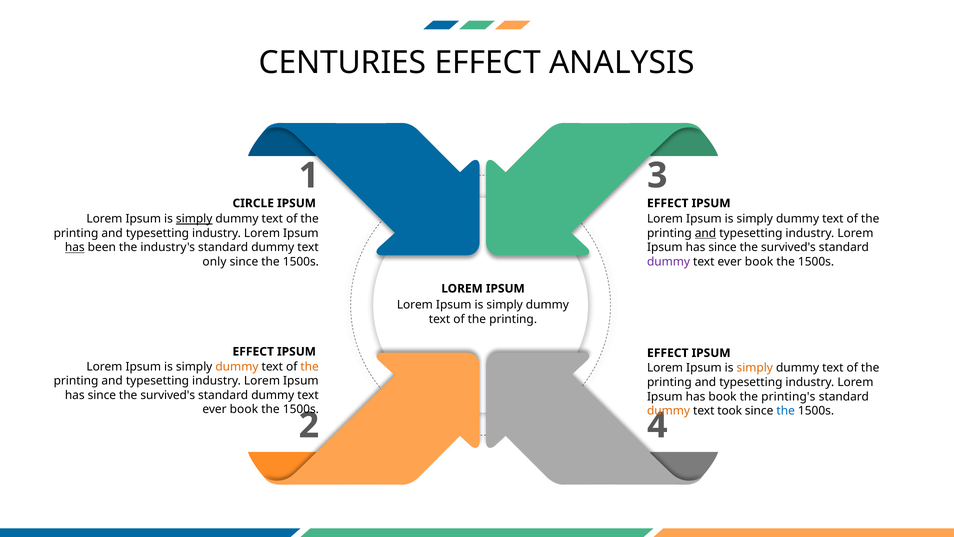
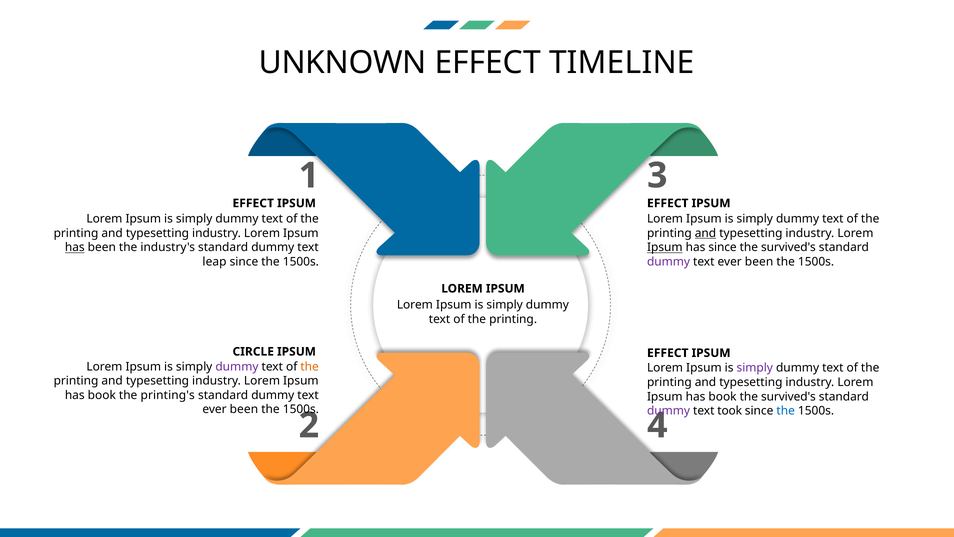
CENTURIES: CENTURIES -> UNKNOWN (343, 63)
ANALYSIS: ANALYSIS -> TIMELINE (622, 63)
CIRCLE: CIRCLE -> EFFECT (253, 203)
simply underline: present -> none (194, 219)
Ipsum underline: none -> present (665, 247)
only: only -> leap (214, 262)
book: book -> been (759, 262)
EFFECT: EFFECT -> CIRCLE (253, 351)
dummy colour: orange -> purple (237, 366)
simply colour: orange -> purple (755, 368)
since: since -> book (102, 395)
survived's: survived's -> printing's (168, 395)
printing's: printing's -> survived's (788, 396)
book: book -> been (244, 409)
dummy colour: orange -> purple (669, 411)
